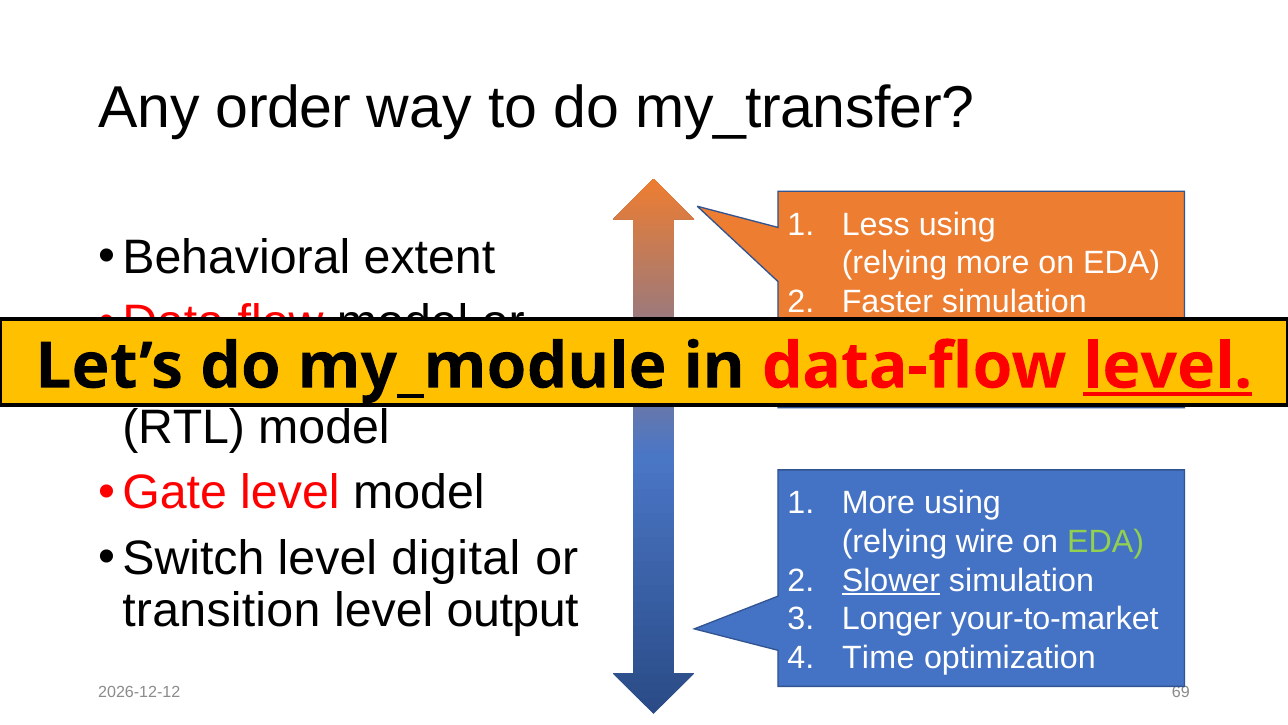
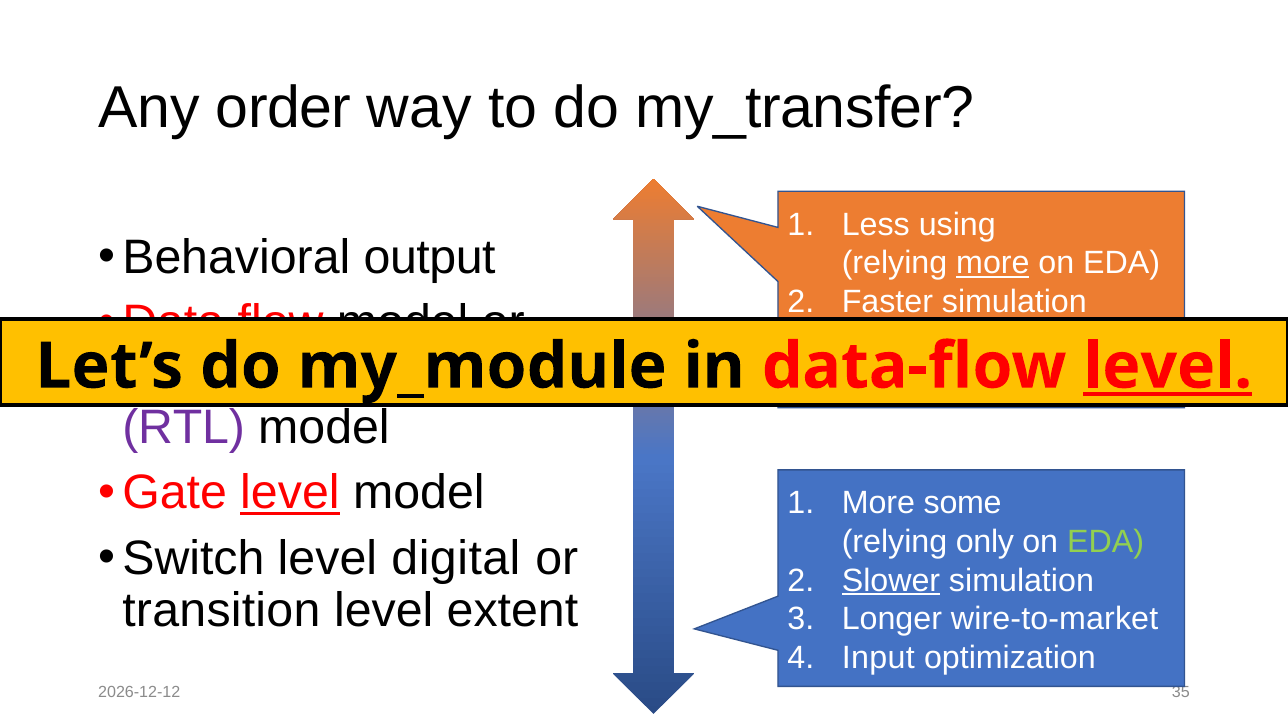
extent: extent -> output (430, 257)
more underline: none -> present (993, 263)
RTL colour: black -> purple (184, 427)
level underline: none -> present (290, 493)
More using: using -> some (963, 503)
wire: wire -> only (985, 541)
output: output -> extent (512, 610)
your-to-market: your-to-market -> wire-to-market (1055, 619)
Time: Time -> Input (878, 657)
69: 69 -> 35 (1181, 692)
